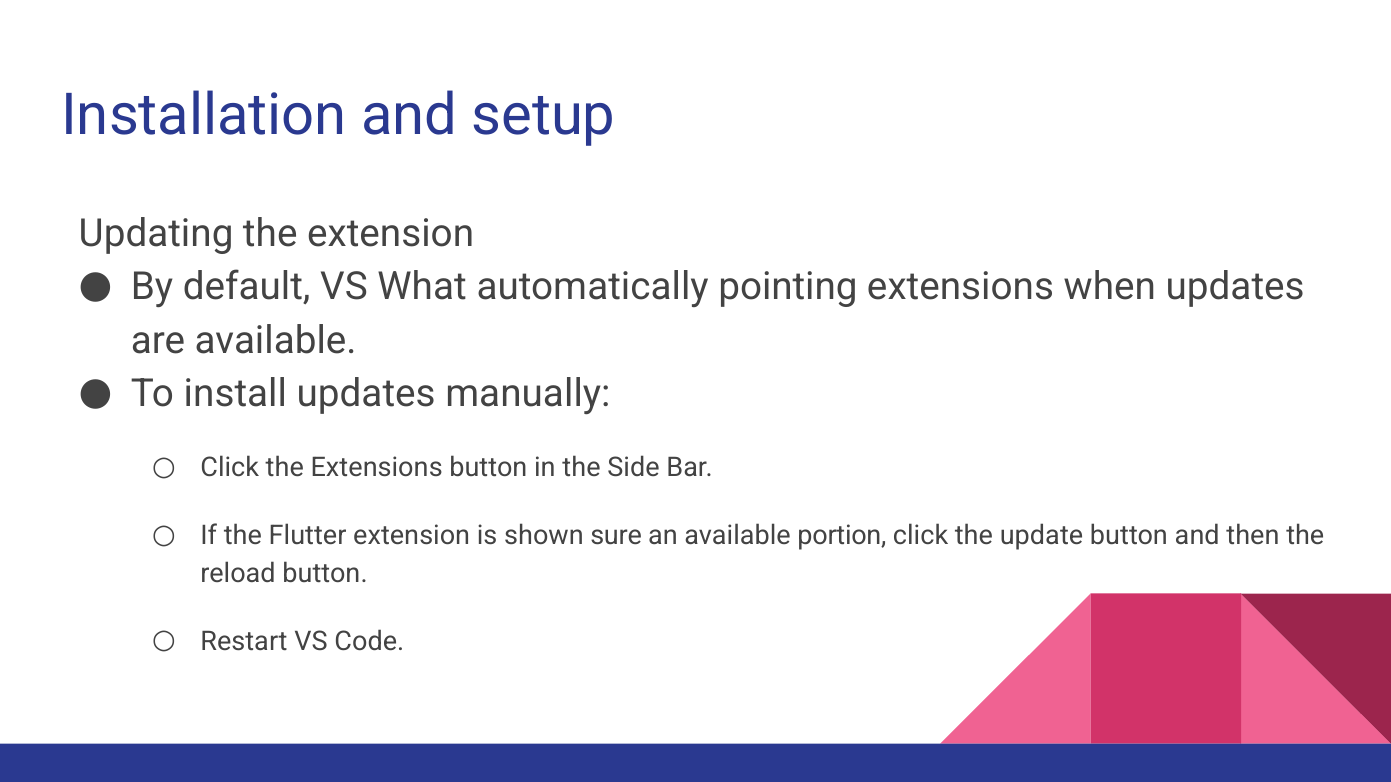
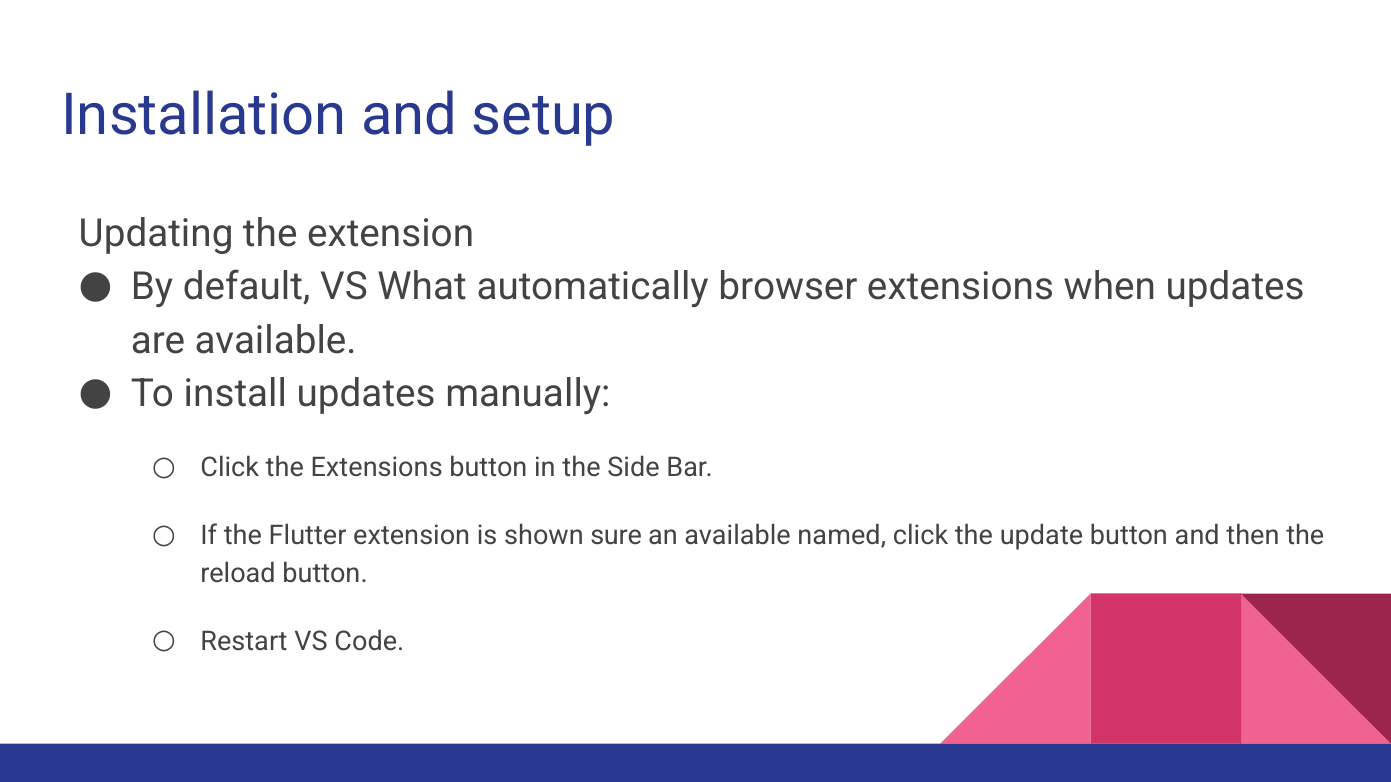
pointing: pointing -> browser (788, 287)
portion: portion -> named (842, 536)
